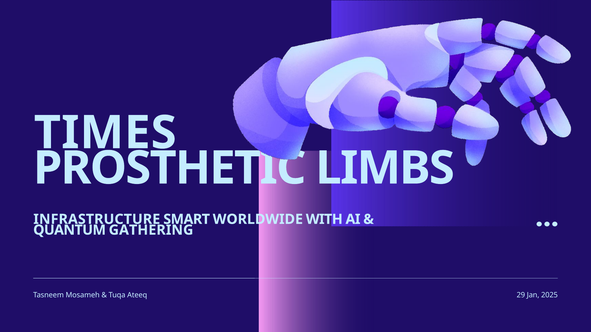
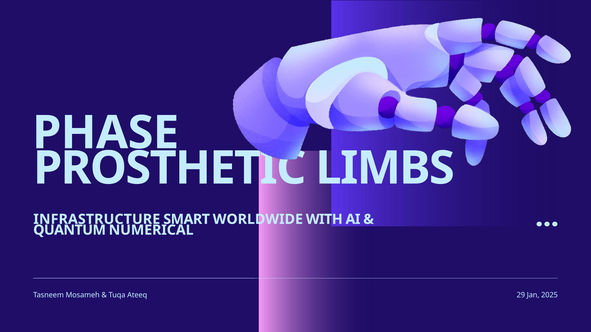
TIMES: TIMES -> PHASE (106, 133)
GATHERING: GATHERING -> NUMERICAL (151, 230)
